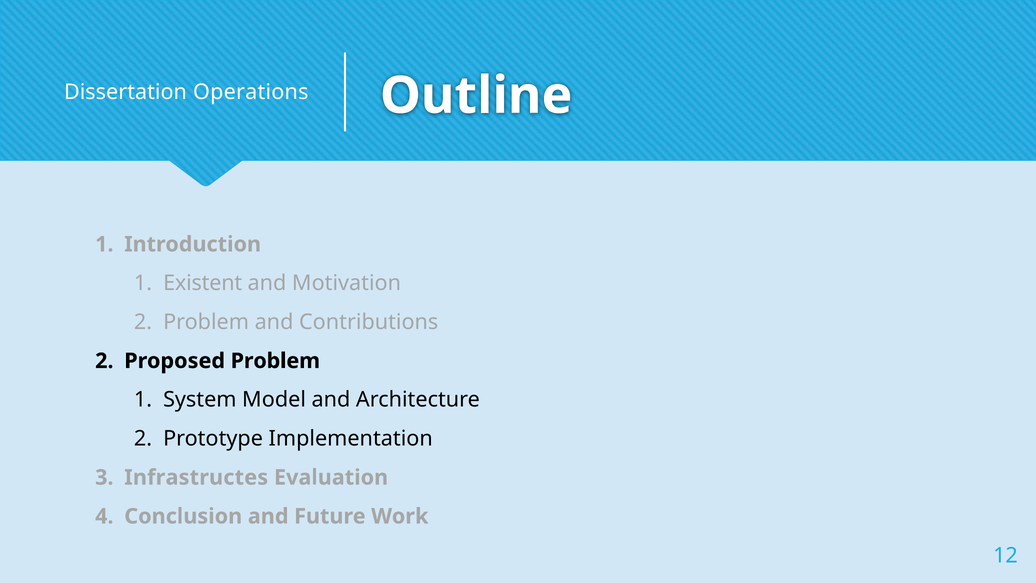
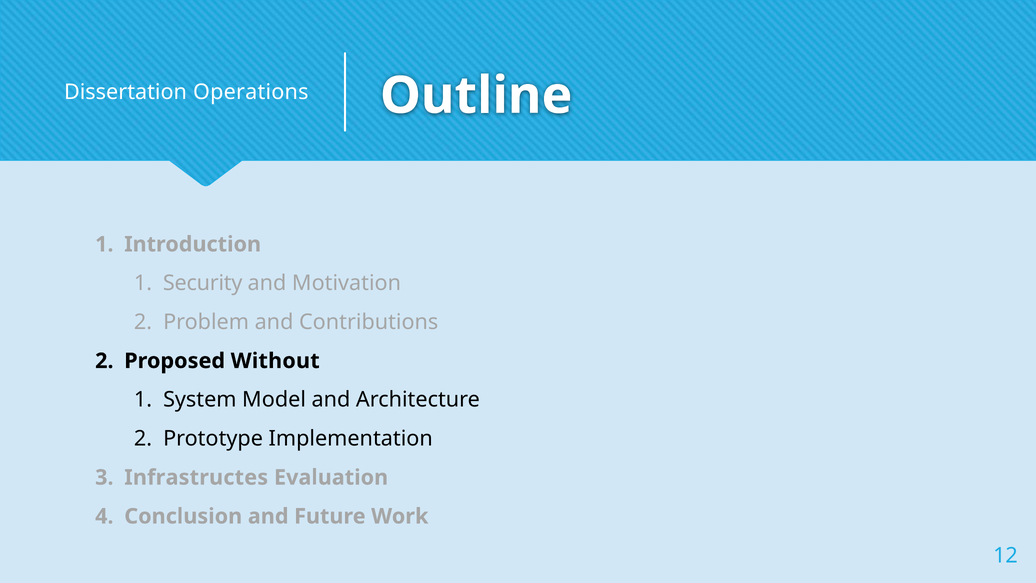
Existent: Existent -> Security (203, 283)
Proposed Problem: Problem -> Without (275, 361)
